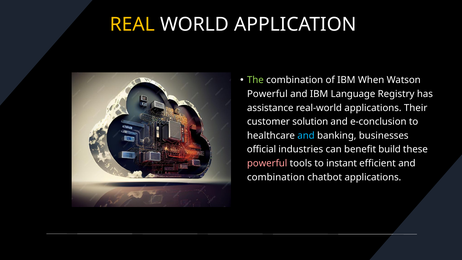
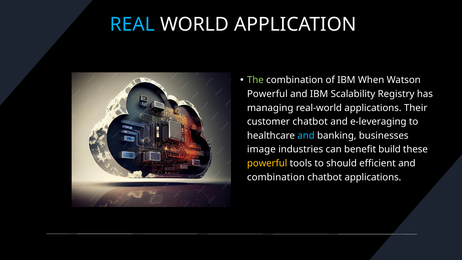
REAL colour: yellow -> light blue (132, 25)
Language: Language -> Scalability (353, 94)
assistance: assistance -> managing (270, 108)
customer solution: solution -> chatbot (310, 122)
e-conclusion: e-conclusion -> e-leveraging (378, 122)
official: official -> image (261, 149)
powerful colour: pink -> yellow (267, 163)
instant: instant -> should (342, 163)
